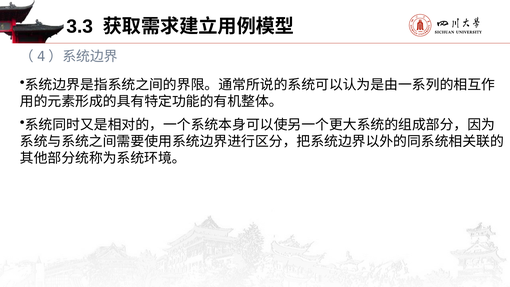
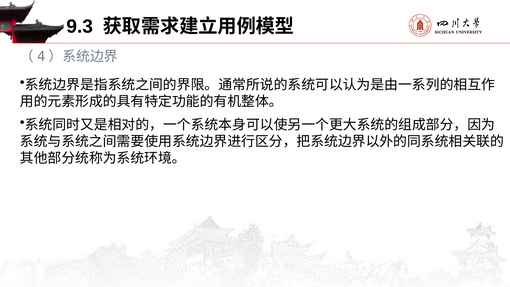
3.3: 3.3 -> 9.3 (80, 26)
